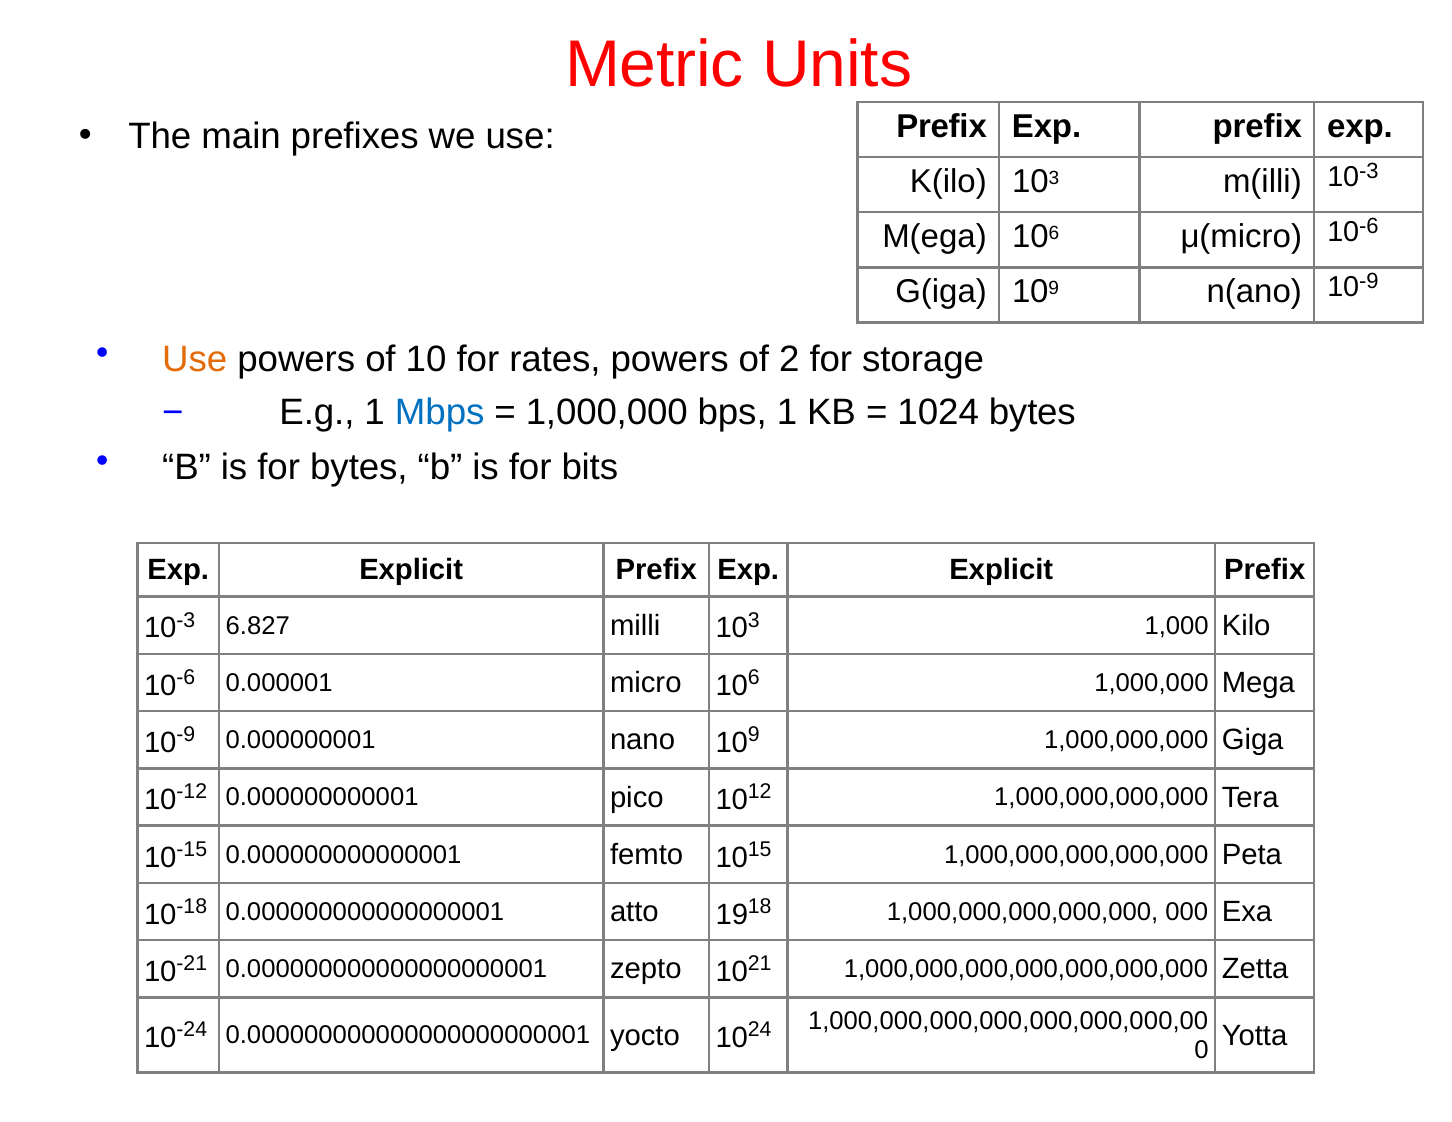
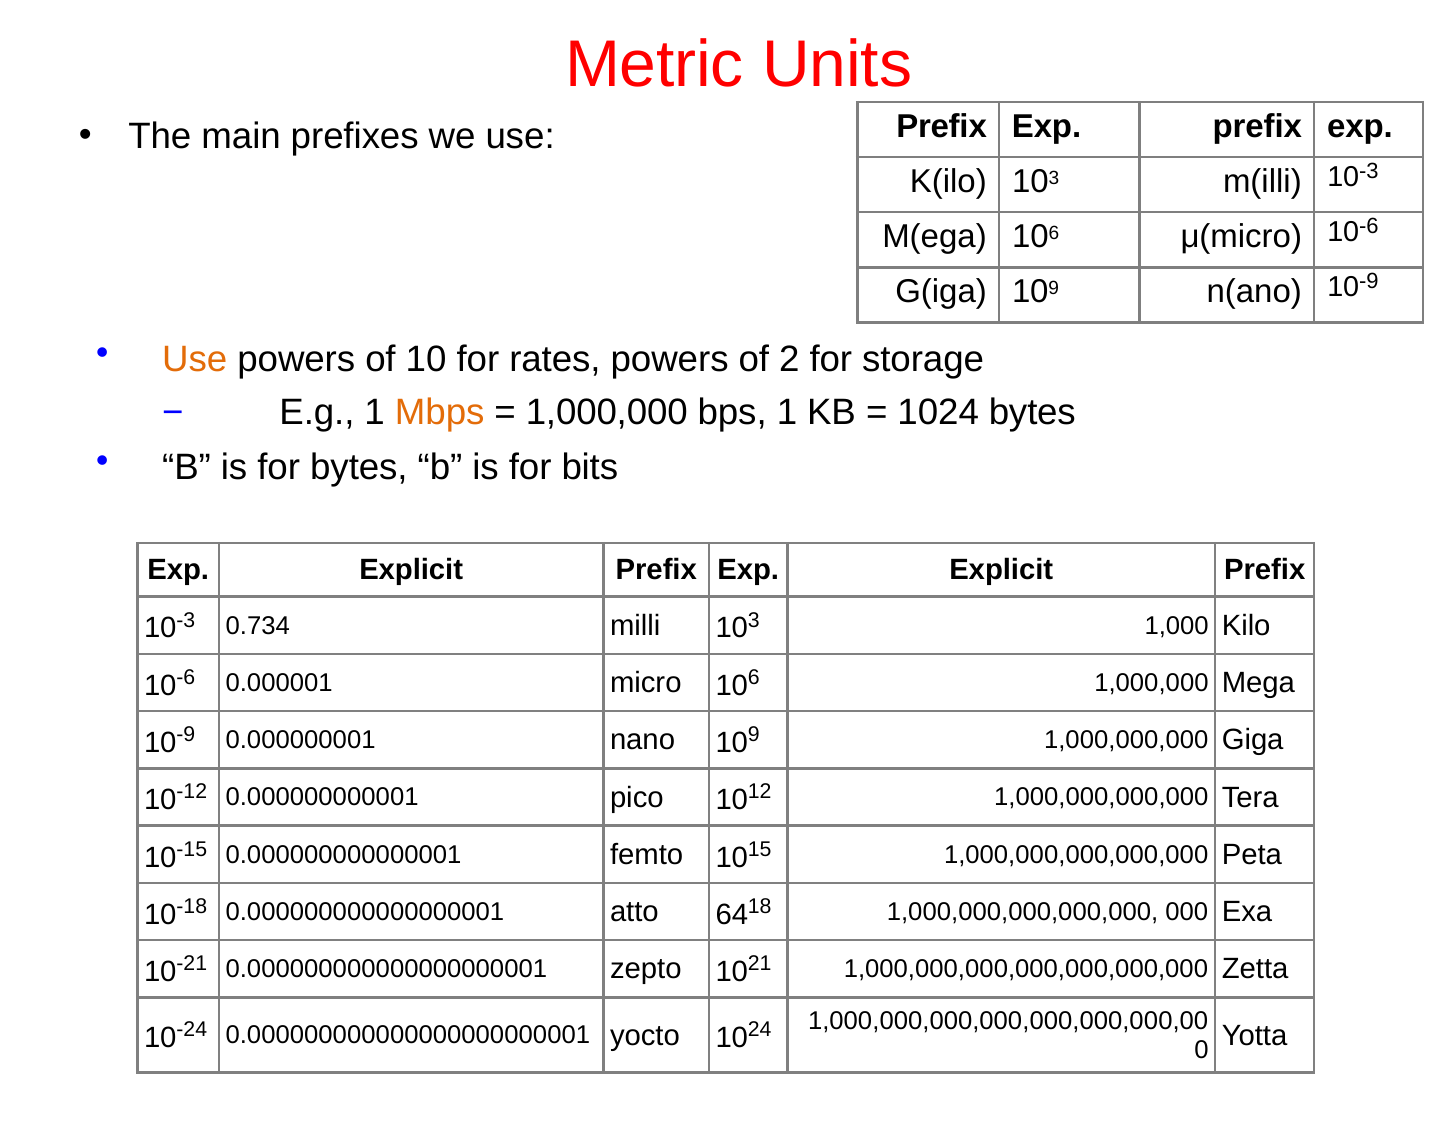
Mbps colour: blue -> orange (440, 413)
6.827: 6.827 -> 0.734 (258, 626)
19: 19 -> 64 (732, 915)
